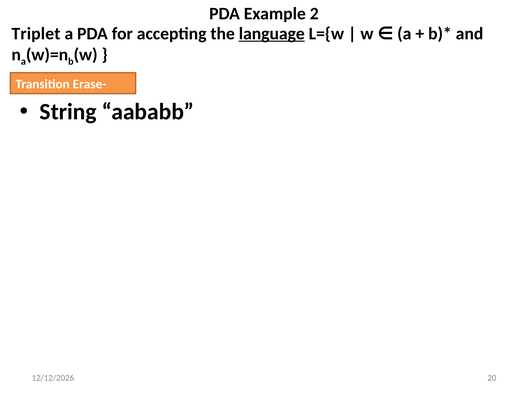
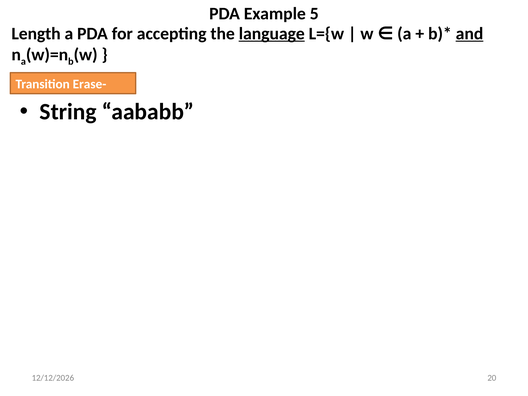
2: 2 -> 5 (314, 14)
Triplet: Triplet -> Length (36, 34)
and underline: none -> present (470, 34)
